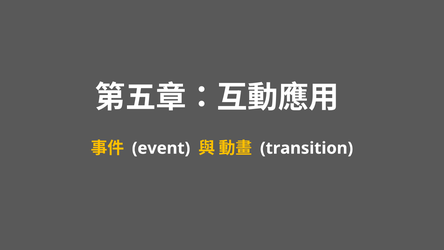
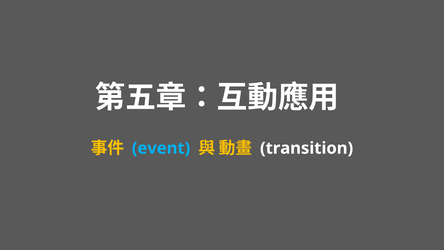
event colour: white -> light blue (161, 148)
